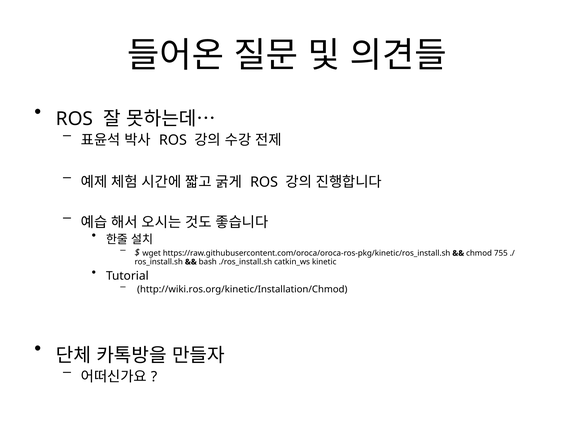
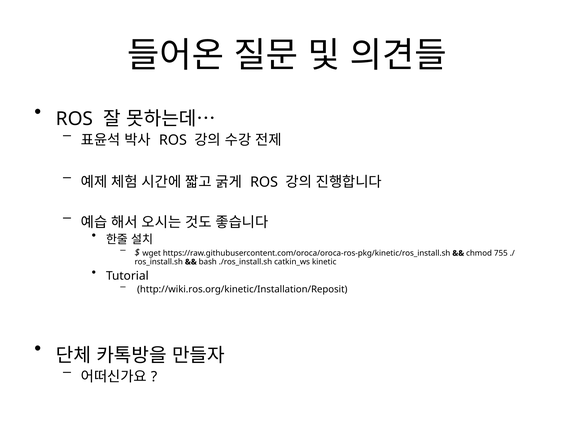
http://wiki.ros.org/kinetic/Installation/Chmod: http://wiki.ros.org/kinetic/Installation/Chmod -> http://wiki.ros.org/kinetic/Installation/Reposit (242, 290)
